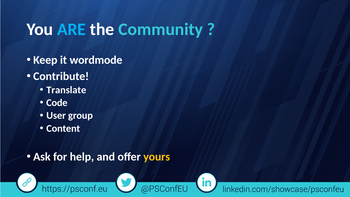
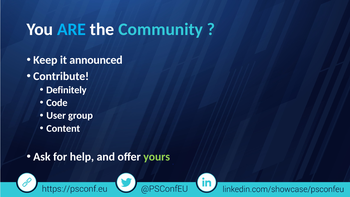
wordmode: wordmode -> announced (96, 60)
Translate: Translate -> Definitely (66, 90)
yours colour: yellow -> light green (157, 157)
